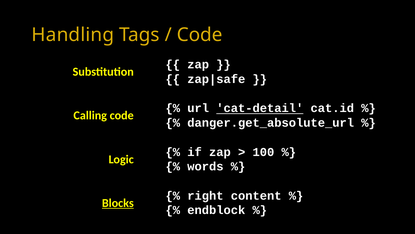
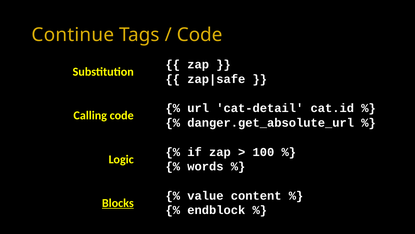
Handling: Handling -> Continue (73, 35)
cat-detail underline: present -> none (260, 108)
right: right -> value (205, 195)
